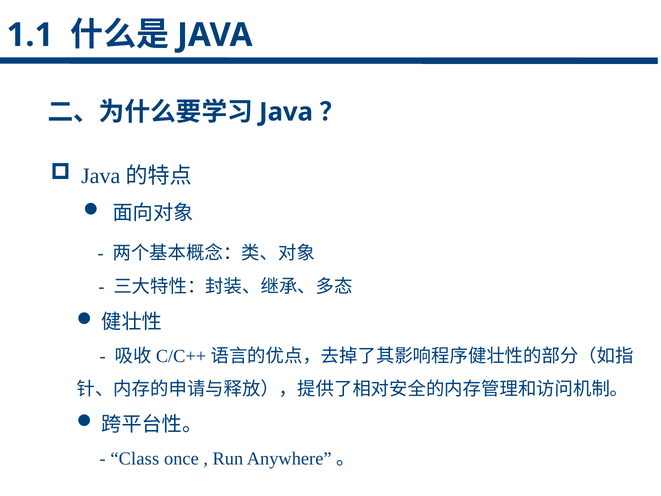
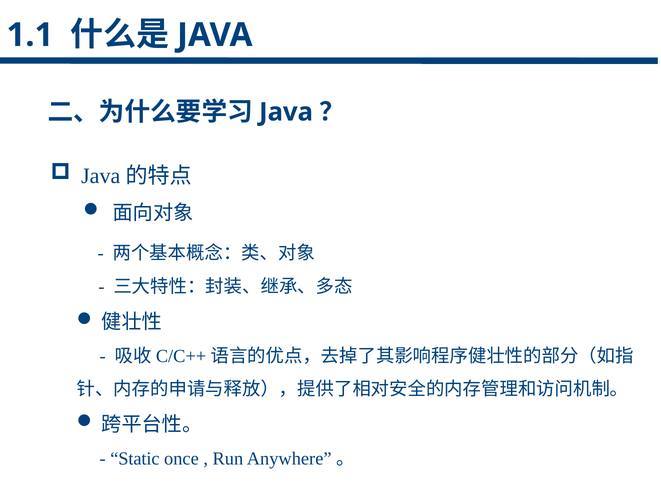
Class: Class -> Static (135, 458)
